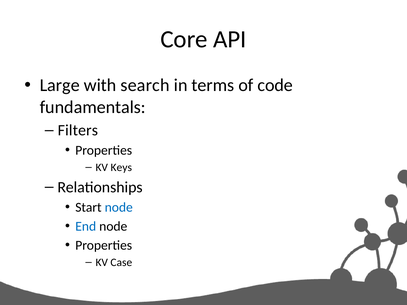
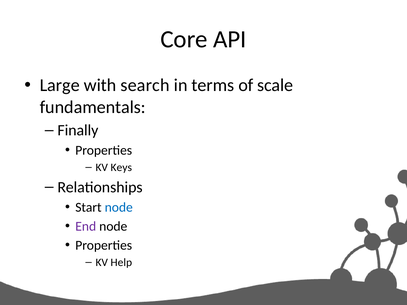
code: code -> scale (275, 85)
Filters: Filters -> Finally (78, 130)
End colour: blue -> purple (86, 227)
Case: Case -> Help (121, 263)
